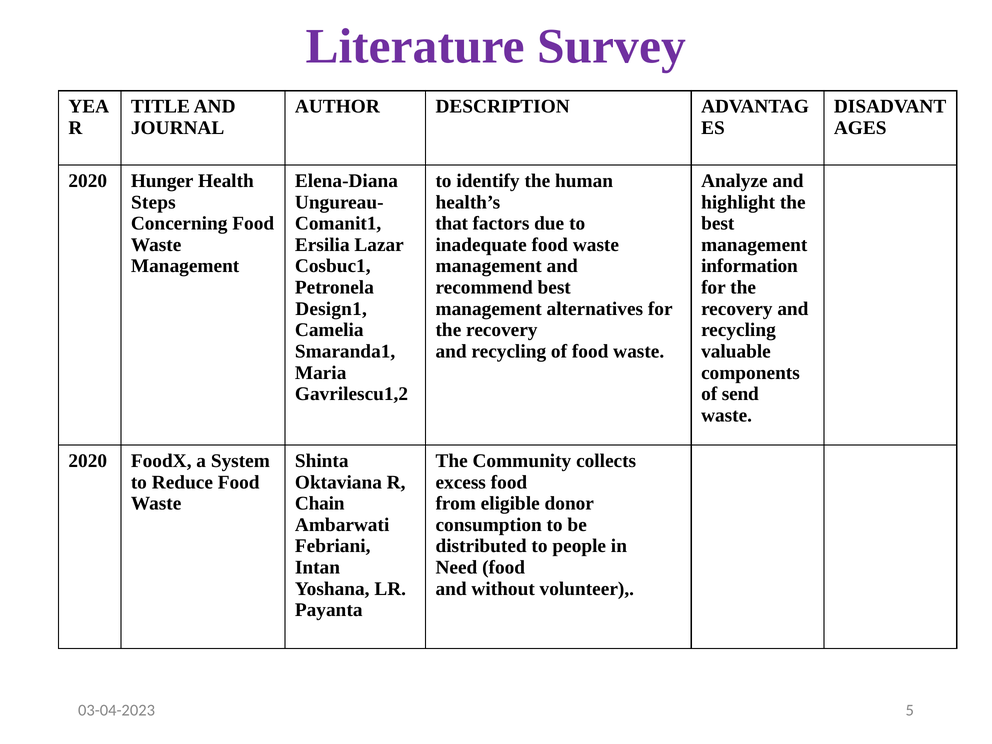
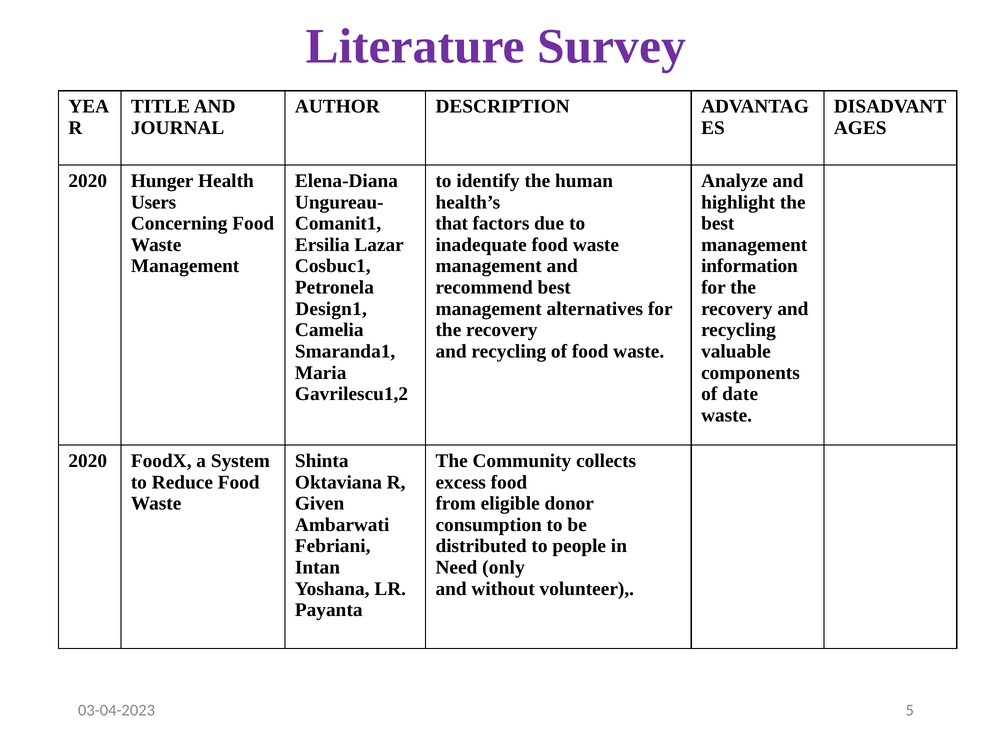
Steps: Steps -> Users (154, 202)
send: send -> date (740, 394)
Chain: Chain -> Given (320, 503)
Need food: food -> only (504, 567)
